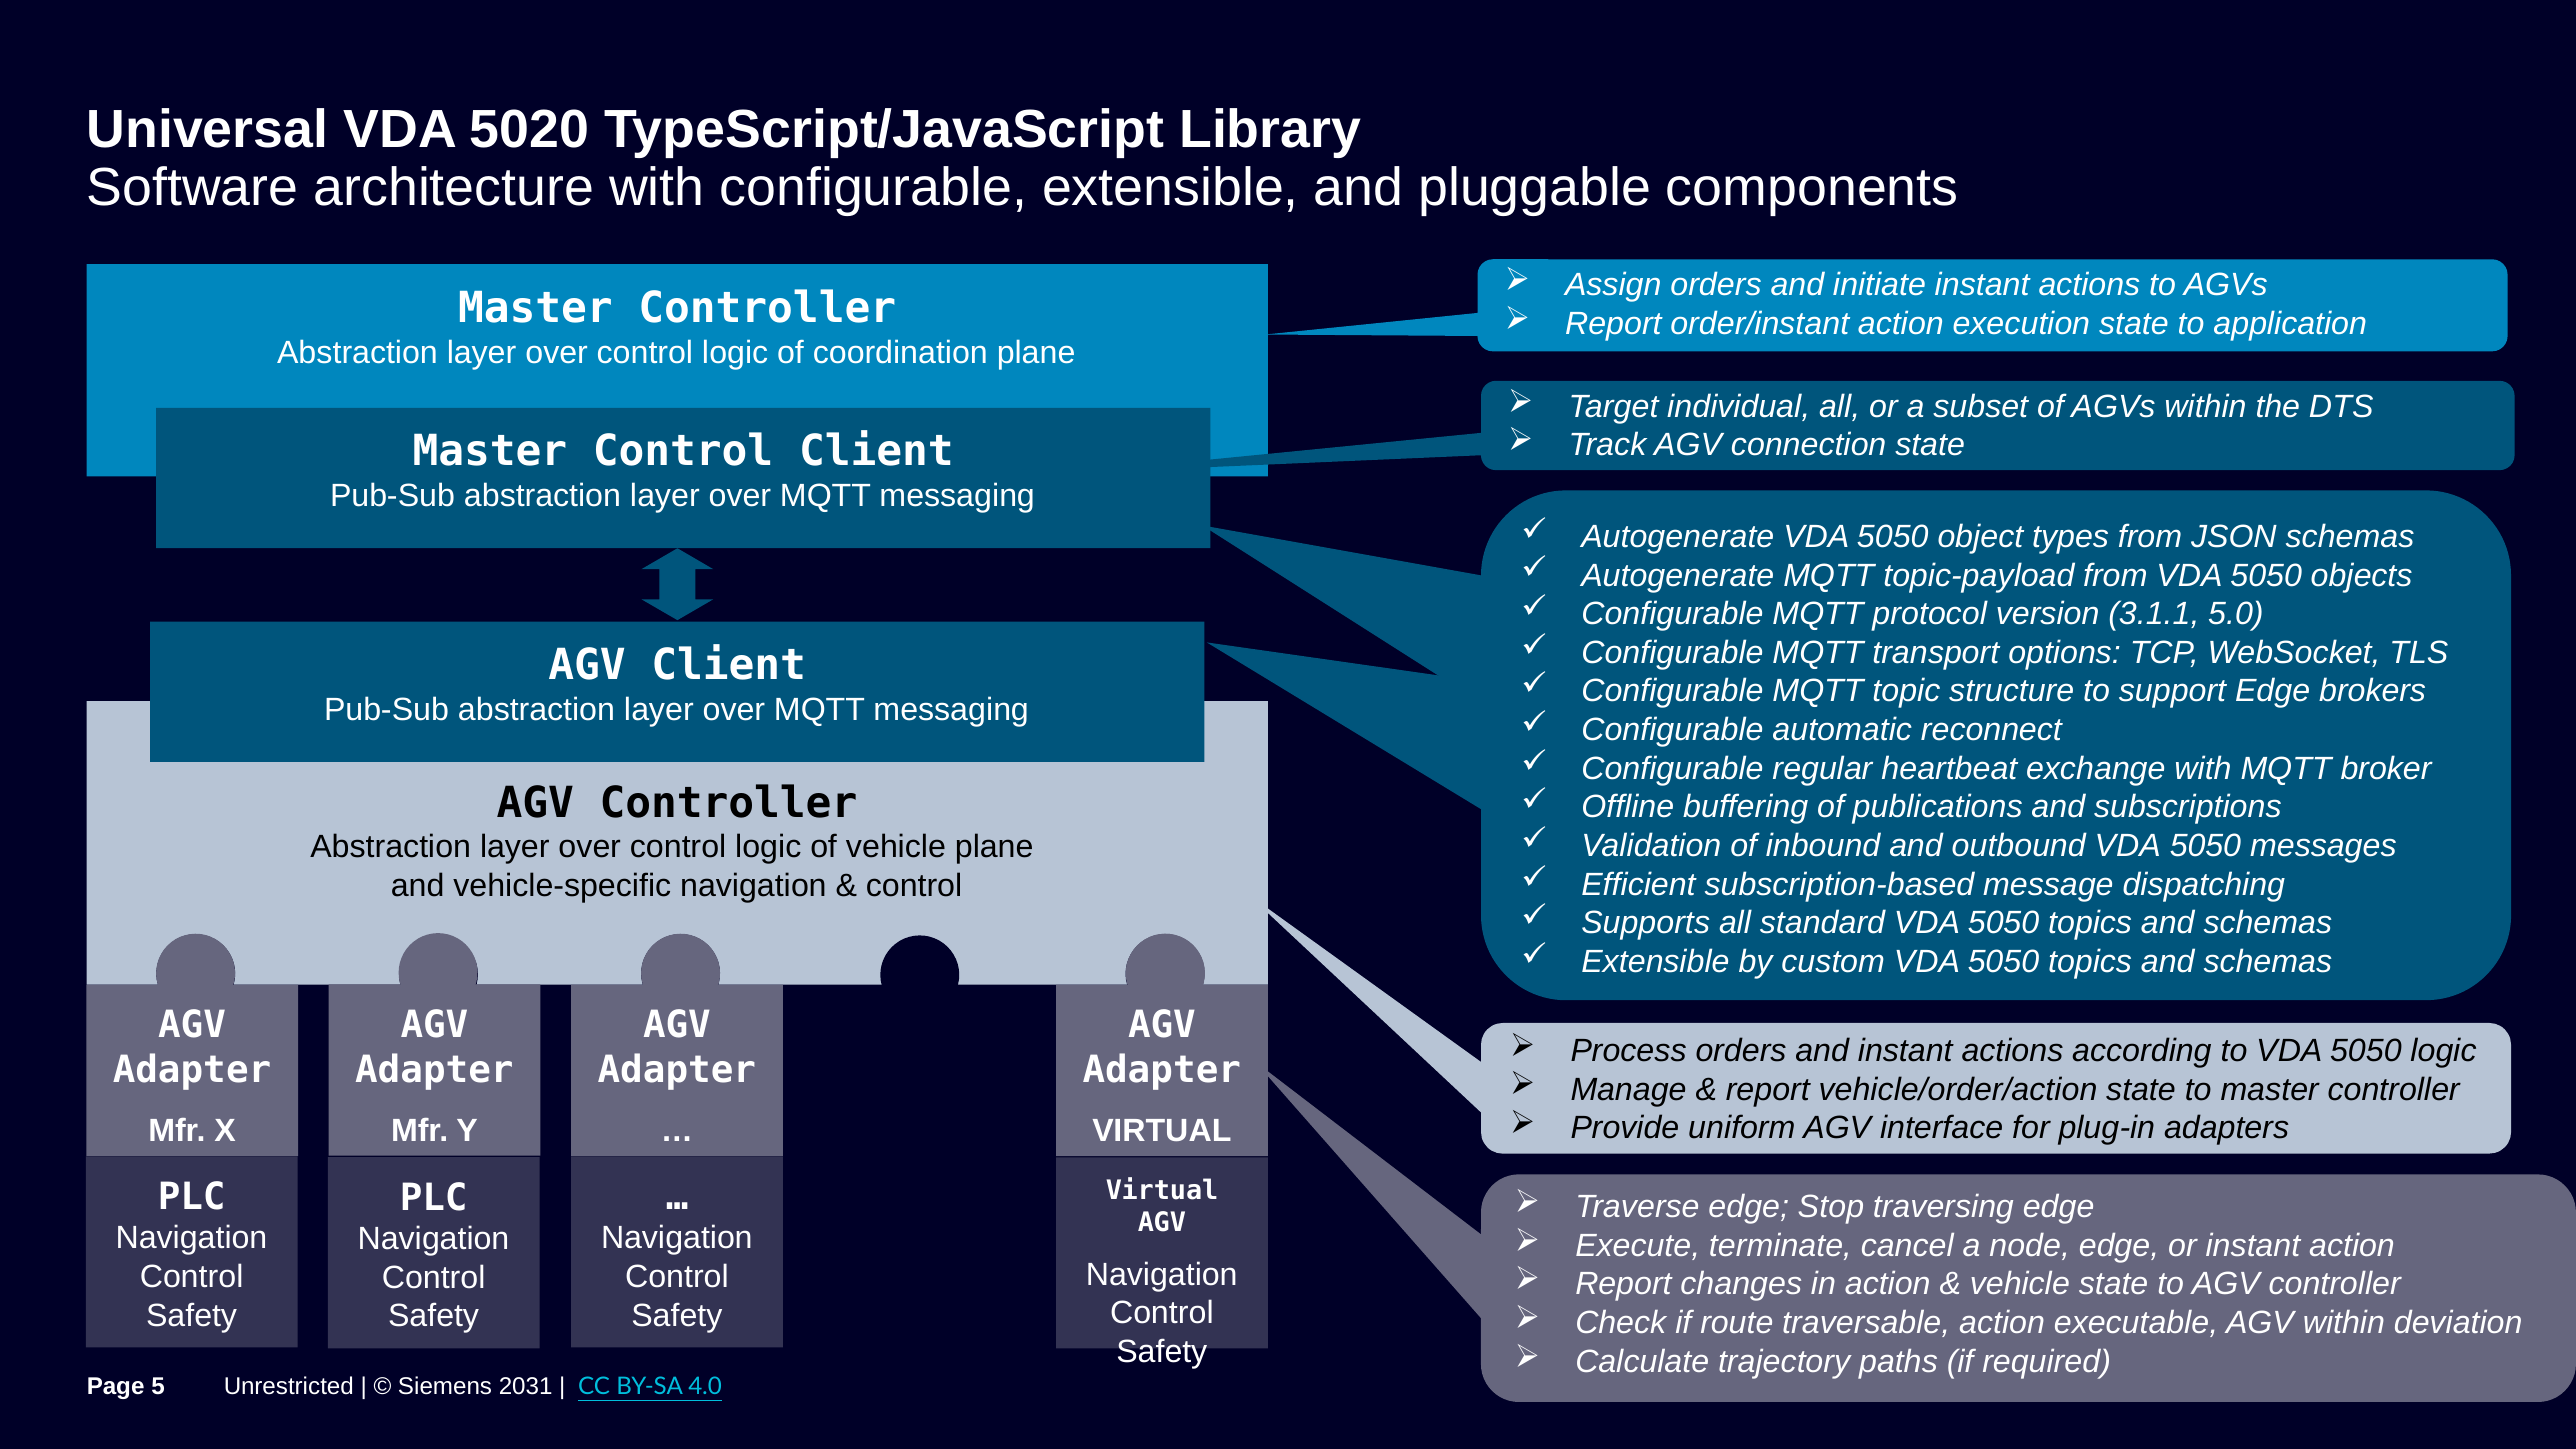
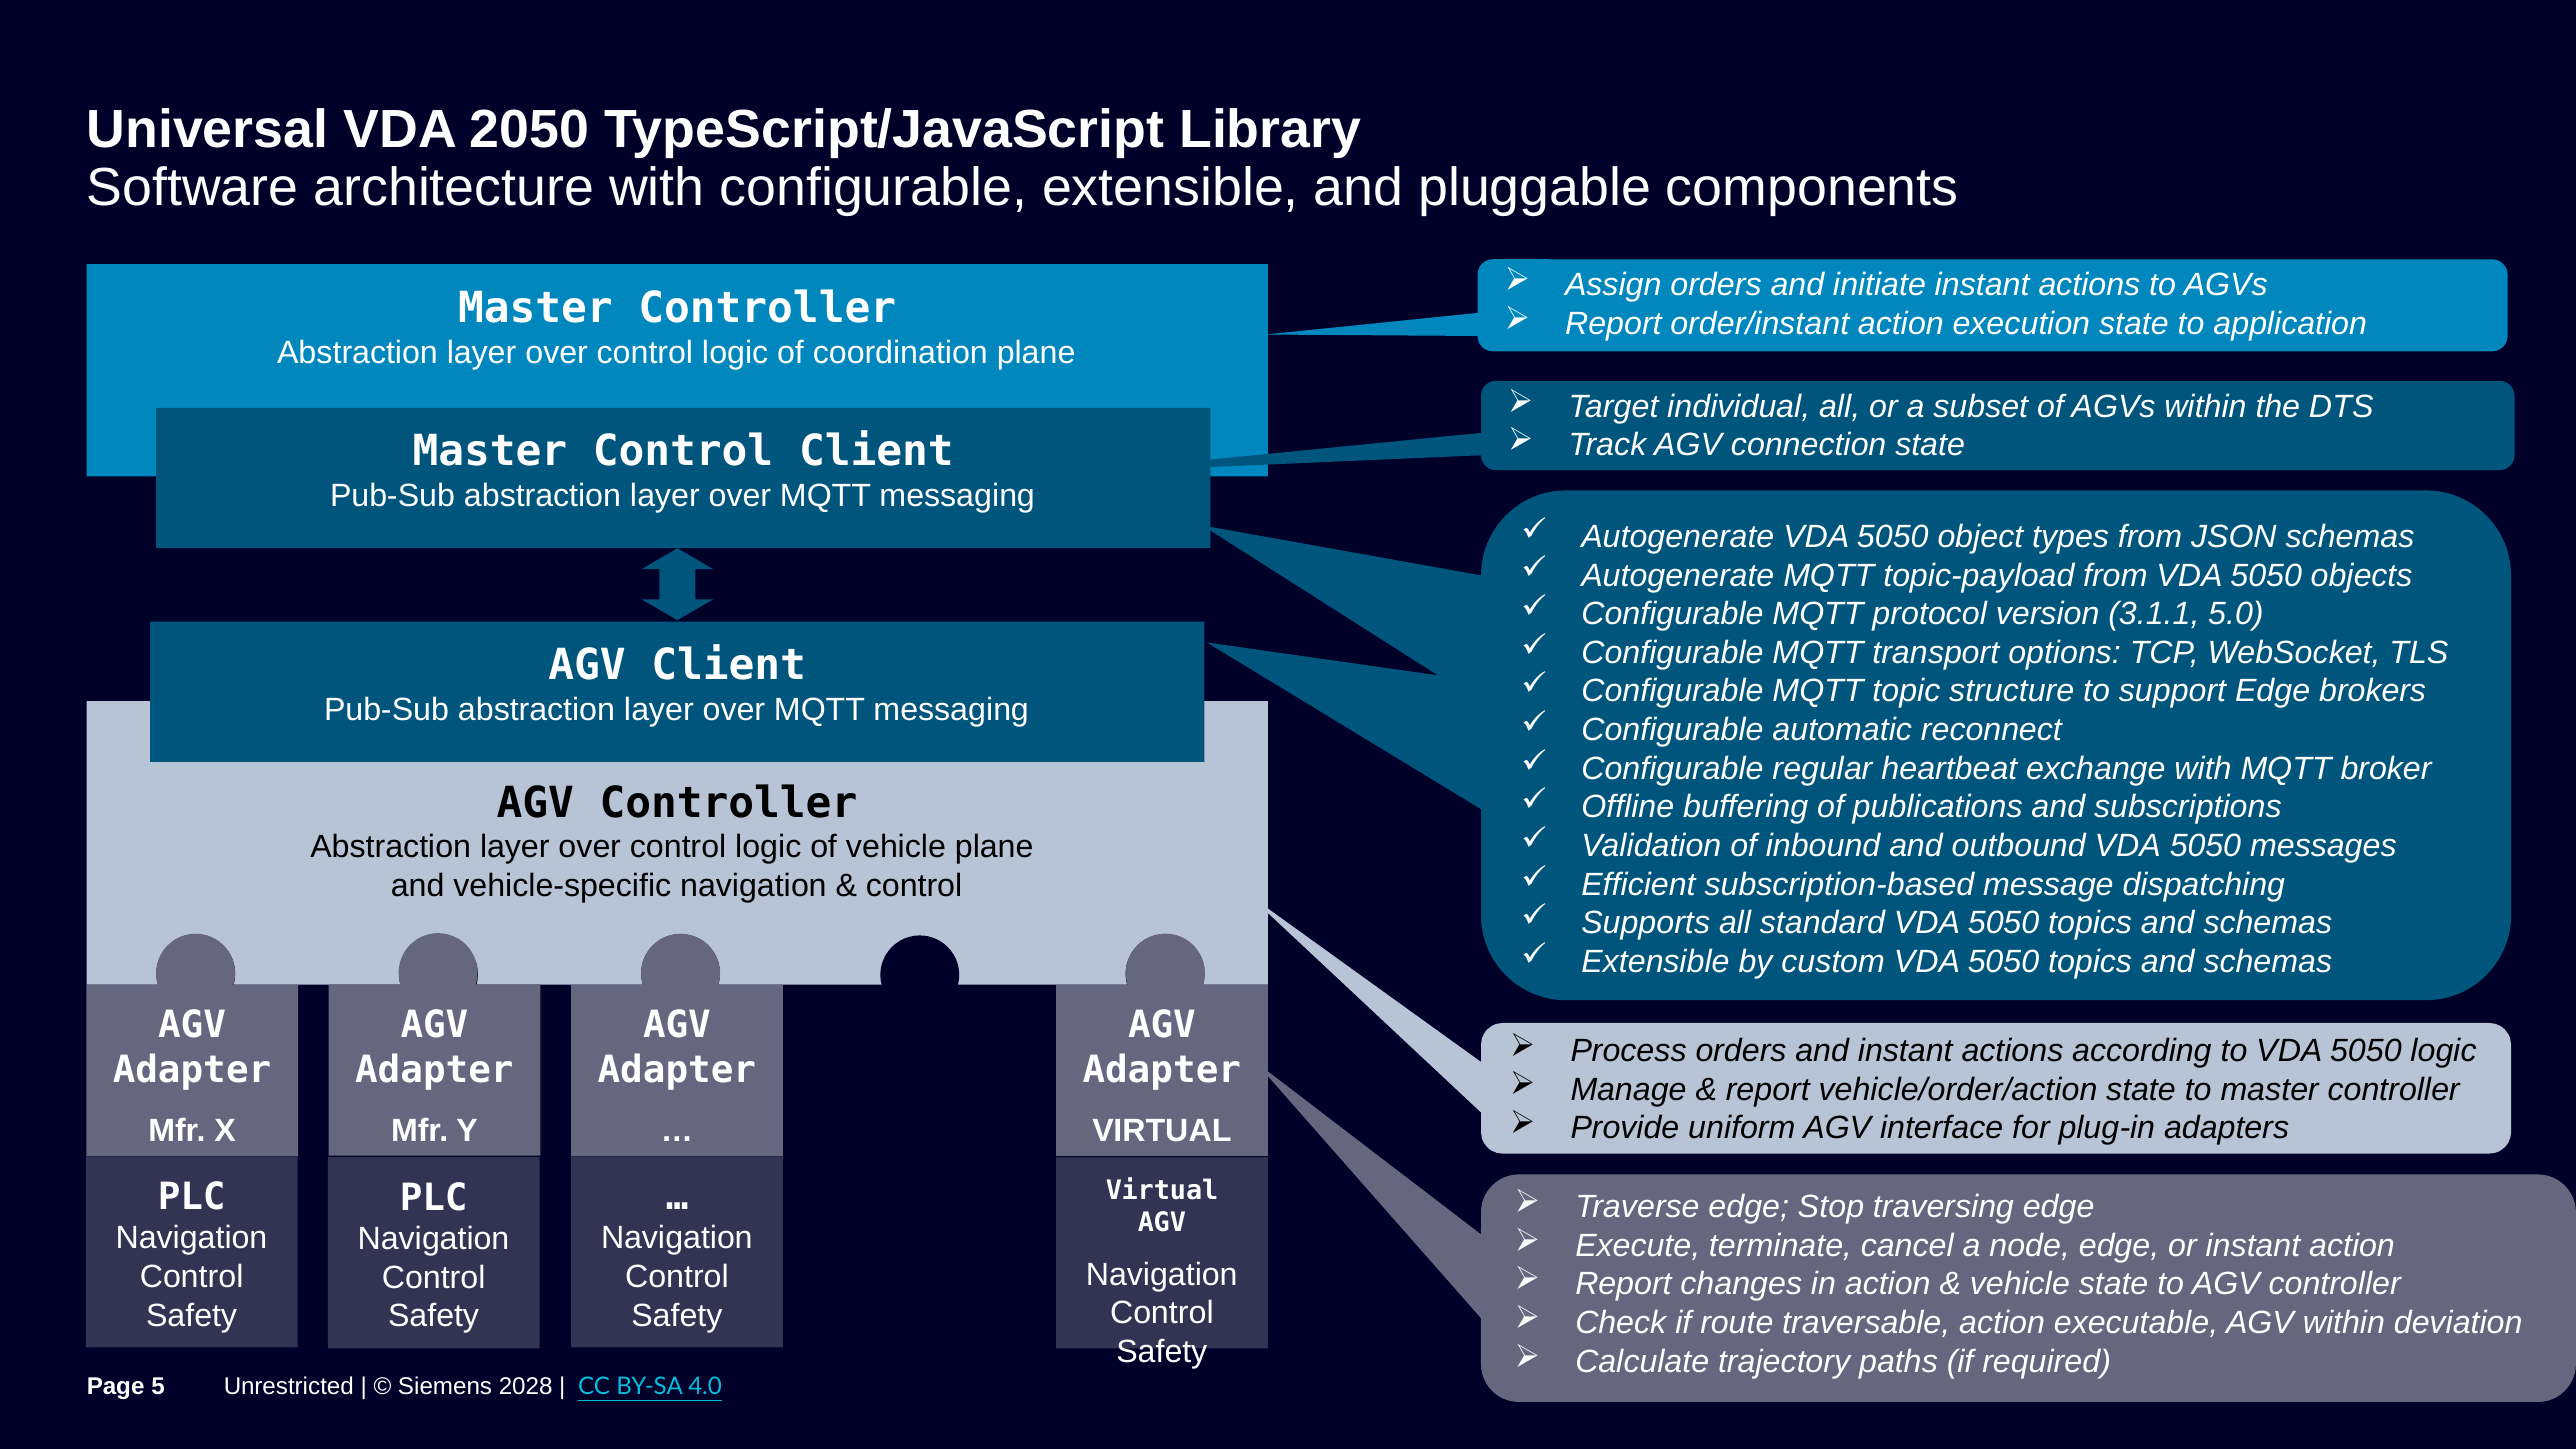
5020: 5020 -> 2050 (530, 130)
2031: 2031 -> 2028 (526, 1386)
